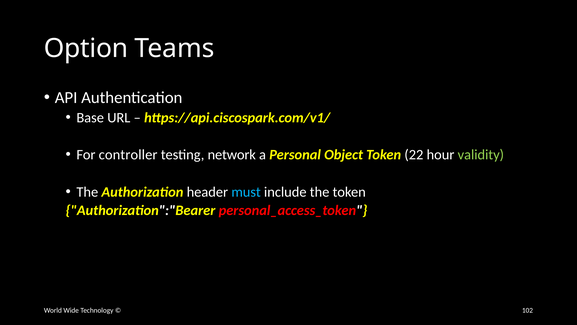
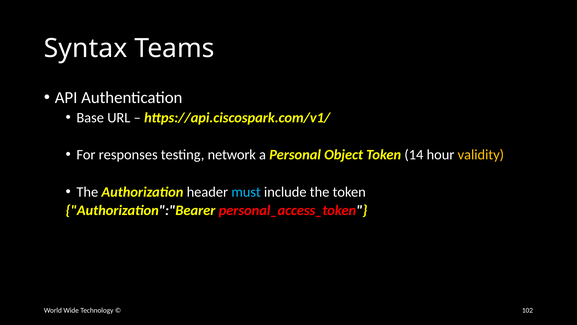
Option: Option -> Syntax (86, 48)
controller: controller -> responses (128, 155)
22: 22 -> 14 (414, 155)
validity colour: light green -> yellow (481, 155)
